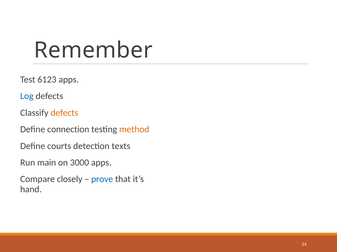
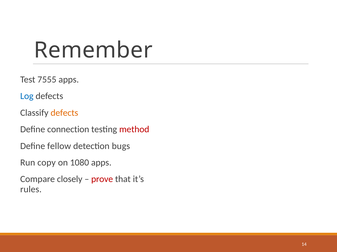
6123: 6123 -> 7555 (47, 80)
method colour: orange -> red (134, 130)
courts: courts -> fellow (59, 146)
texts: texts -> bugs (121, 146)
main: main -> copy (47, 163)
3000: 3000 -> 1080 (80, 163)
prove colour: blue -> red (102, 180)
hand: hand -> rules (31, 190)
